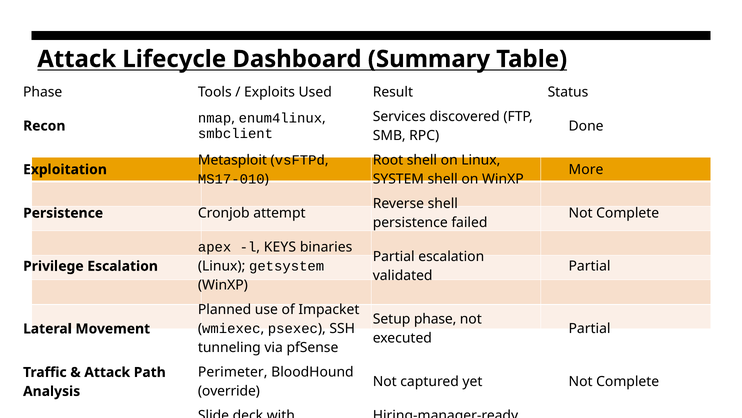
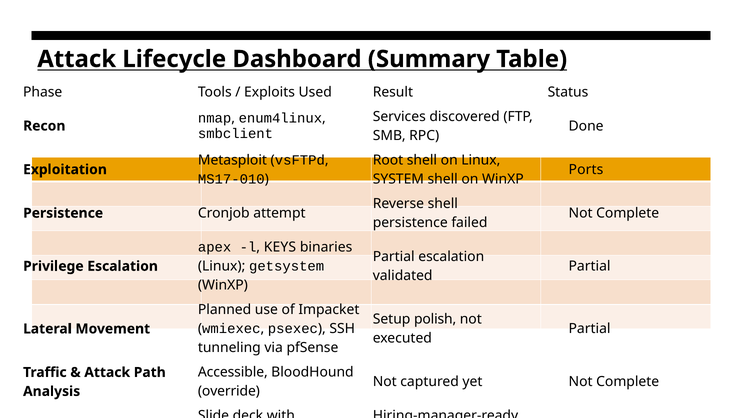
More: More -> Ports (586, 169)
Setup phase: phase -> polish (435, 319)
Perimeter: Perimeter -> Accessible (233, 372)
